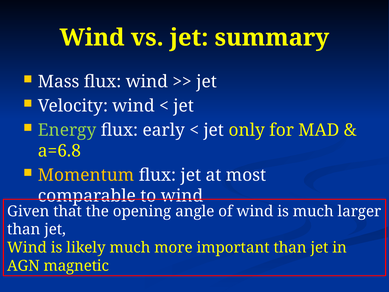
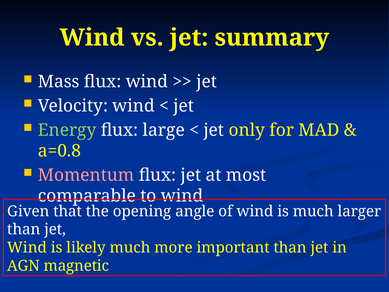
early: early -> large (164, 130)
a=6.8: a=6.8 -> a=0.8 (59, 151)
Momentum colour: yellow -> pink (86, 175)
